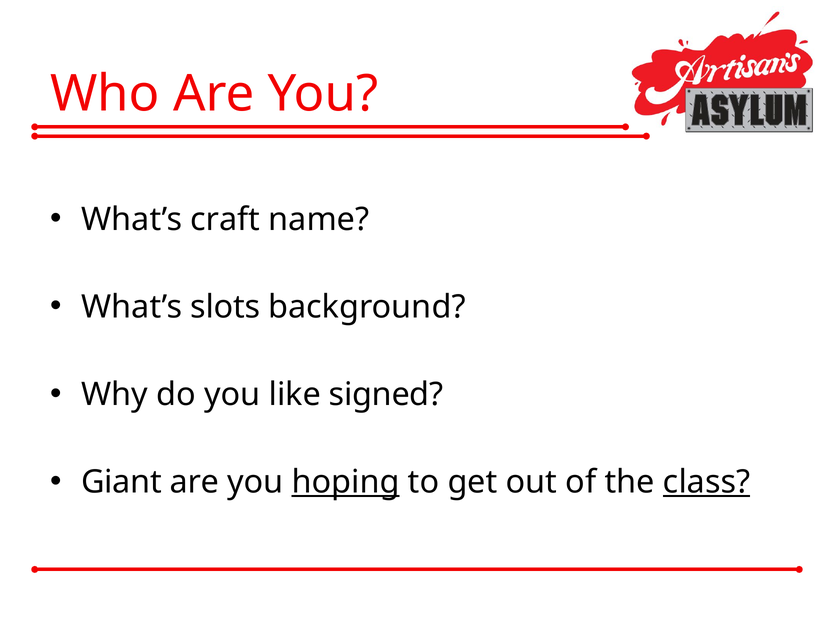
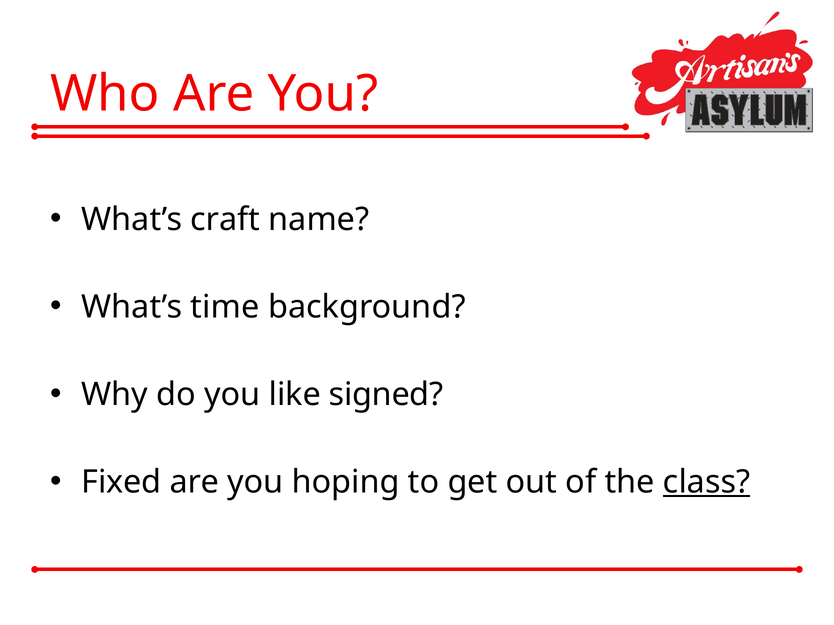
slots: slots -> time (225, 307)
Giant: Giant -> Fixed (121, 483)
hoping underline: present -> none (346, 483)
